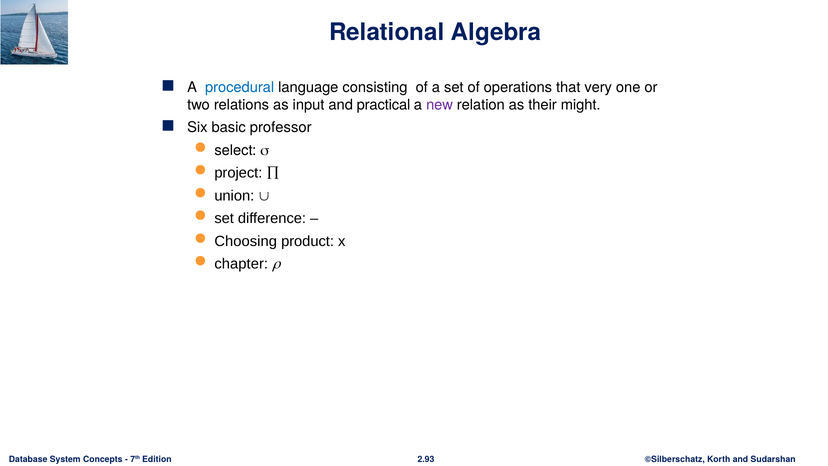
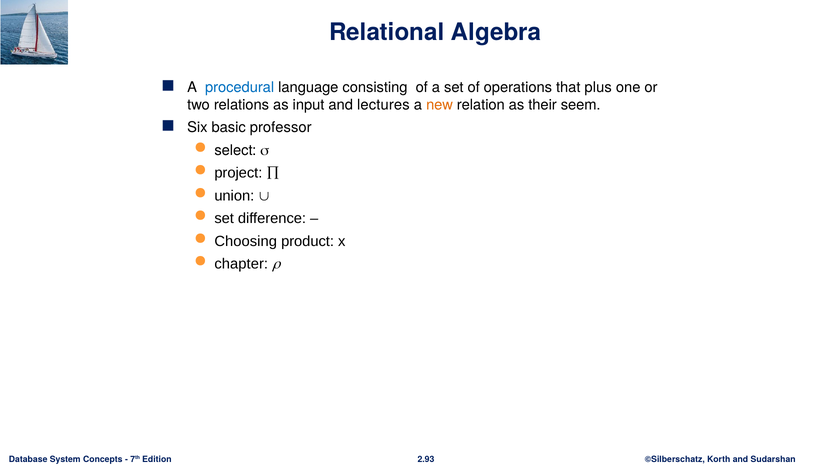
very: very -> plus (598, 87)
practical: practical -> lectures (383, 105)
new colour: purple -> orange (440, 105)
might: might -> seem (581, 105)
